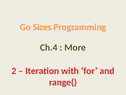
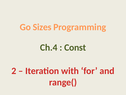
More: More -> Const (75, 47)
